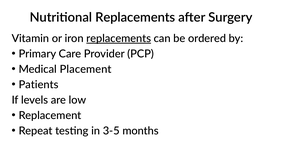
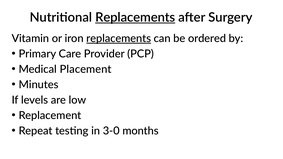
Replacements underline: none -> present (135, 18)
Patients: Patients -> Minutes (39, 85)
3-5: 3-5 -> 3-0 (111, 131)
